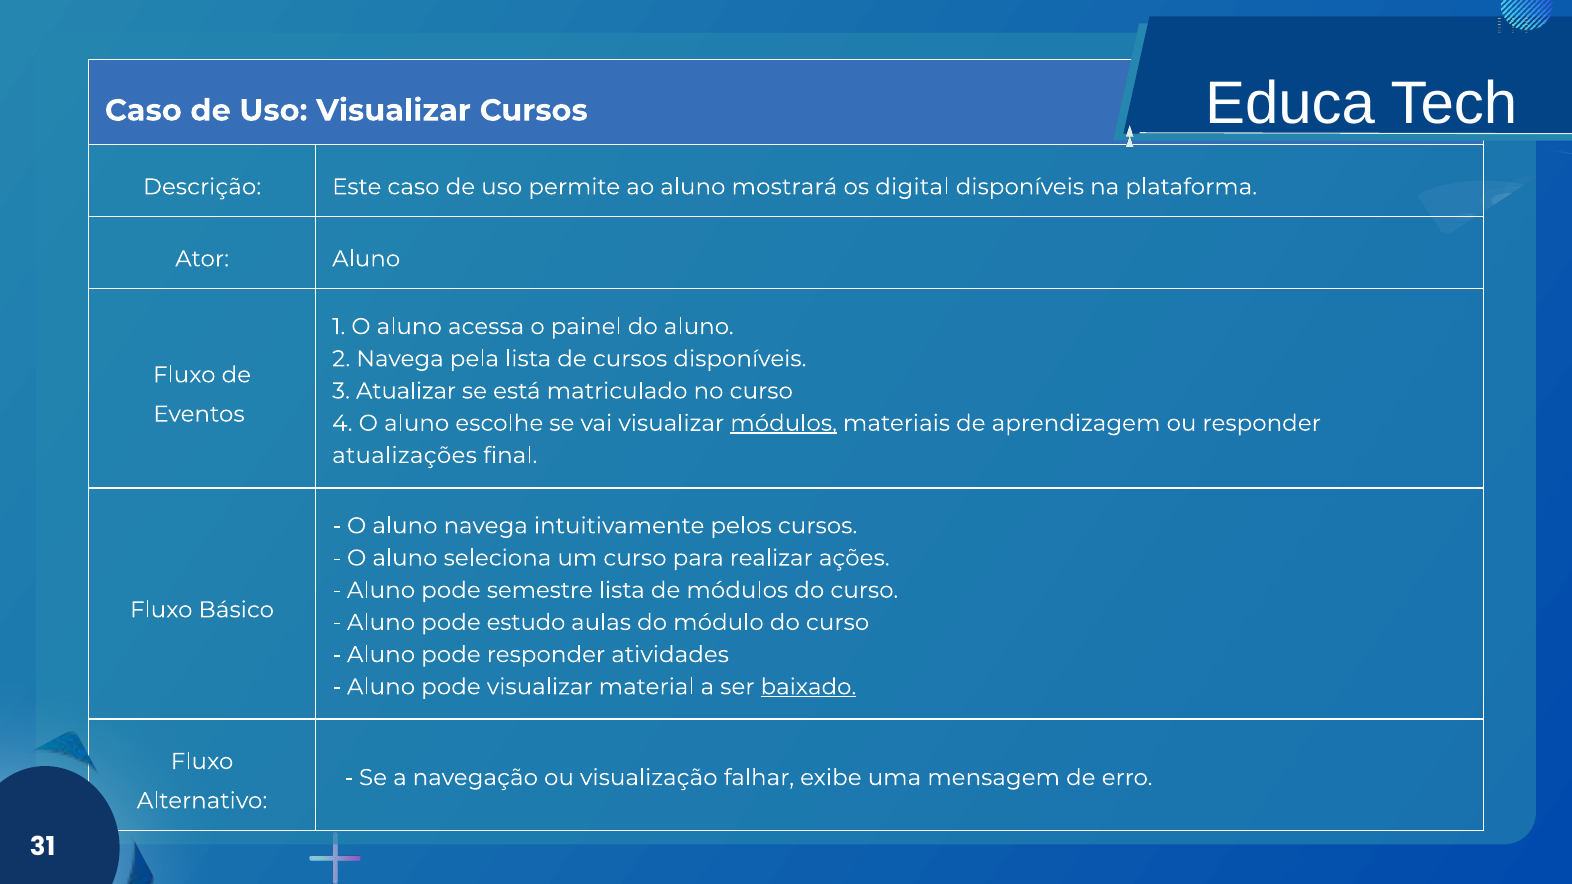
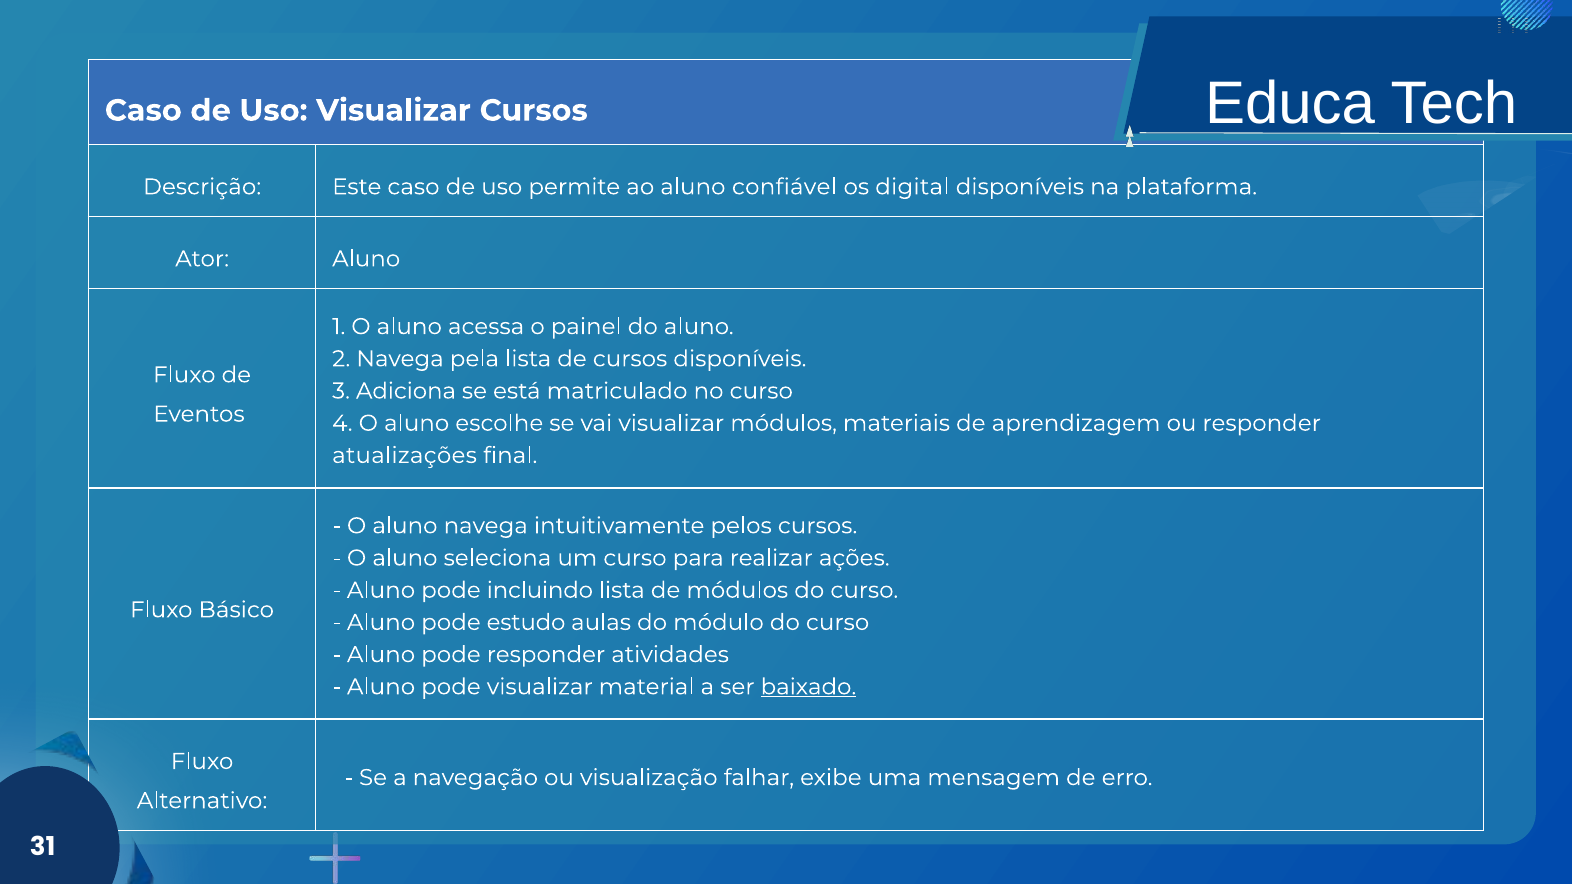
mostrará: mostrará -> confiável (784, 187)
Atualizar: Atualizar -> Adiciona (406, 391)
módulos underline: present -> none (784, 423)
semestre: semestre -> incluindo (540, 590)
